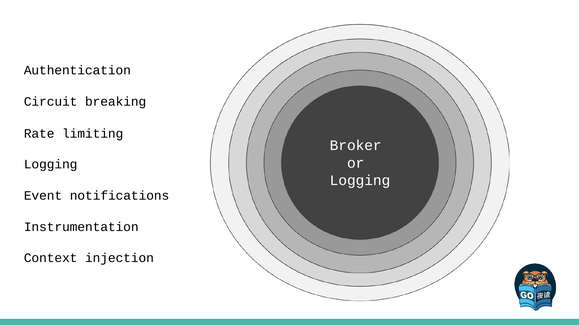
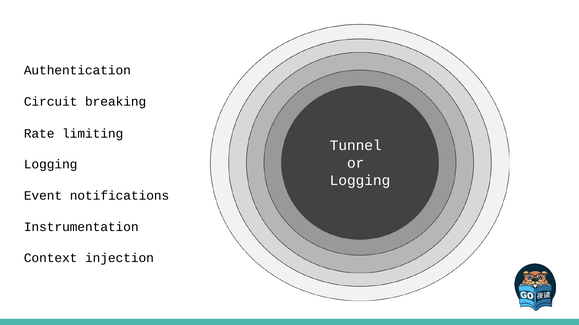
Broker: Broker -> Tunnel (356, 146)
